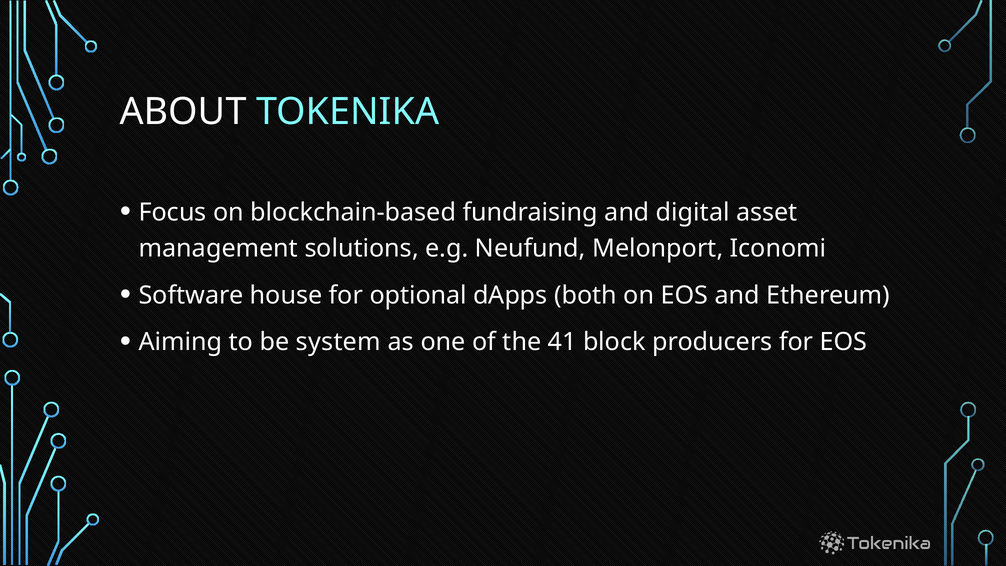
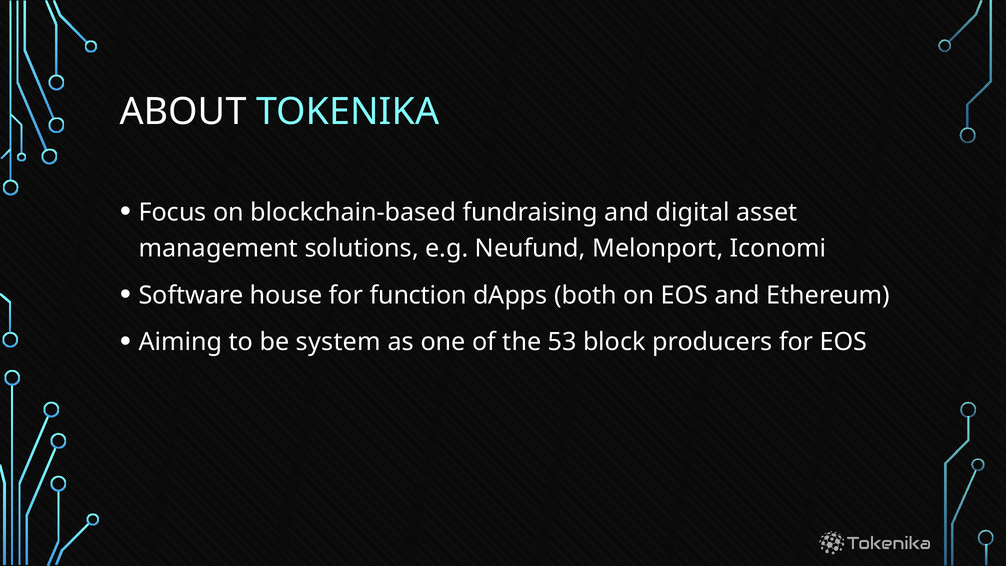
optional: optional -> function (418, 295)
41: 41 -> 53 (562, 342)
